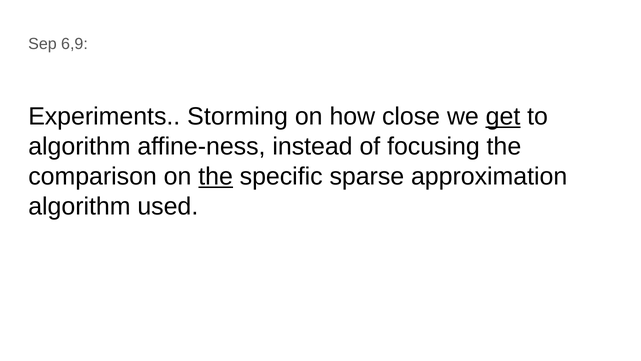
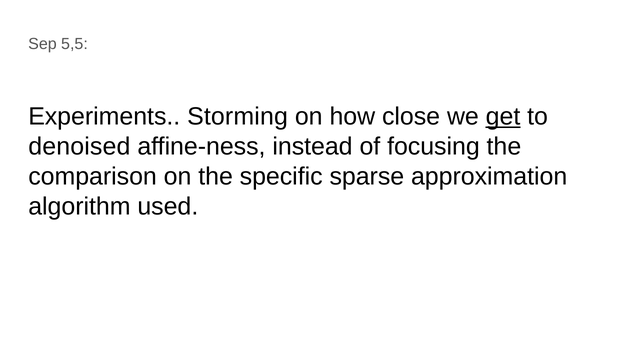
6,9: 6,9 -> 5,5 (74, 44)
algorithm: algorithm -> denoised (79, 146)
the underline: present -> none (216, 176)
